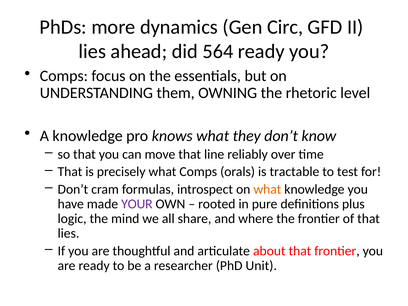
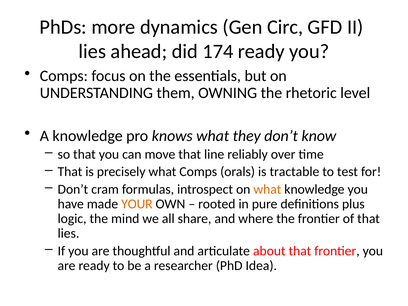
564: 564 -> 174 (218, 51)
YOUR colour: purple -> orange (137, 204)
Unit: Unit -> Idea (261, 266)
